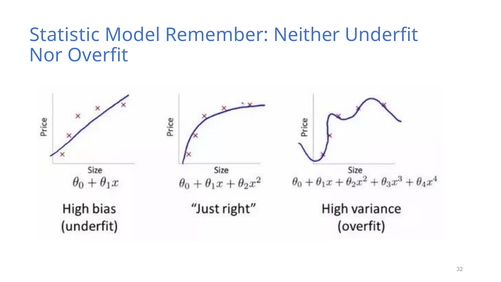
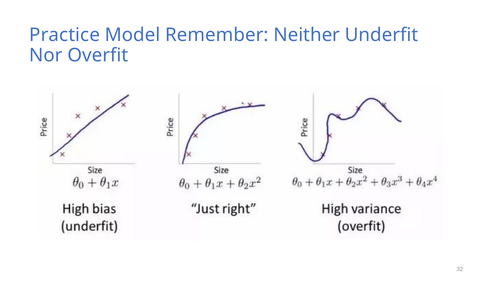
Statistic: Statistic -> Practice (65, 35)
